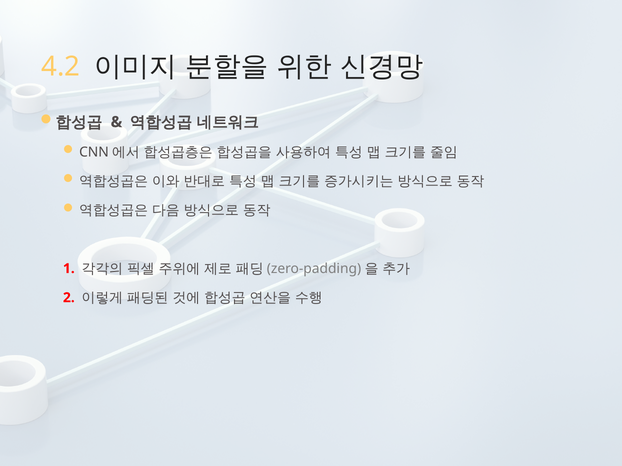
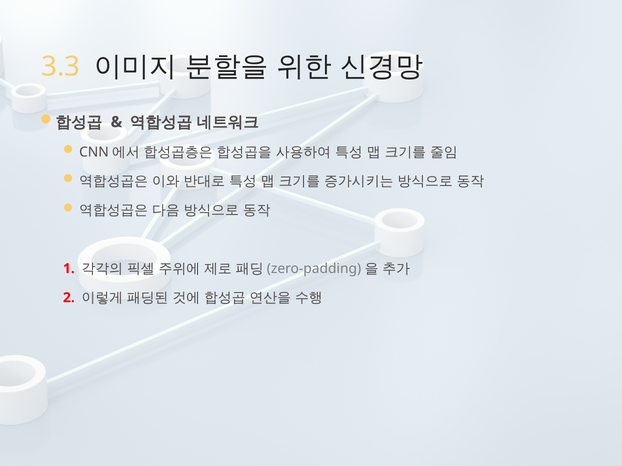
4.2: 4.2 -> 3.3 (61, 67)
